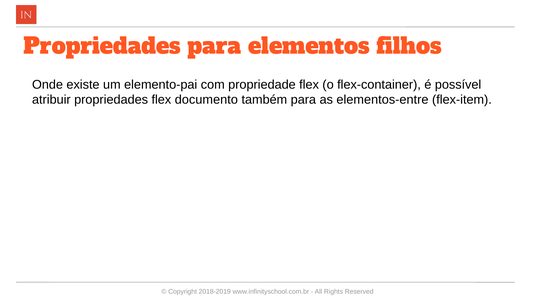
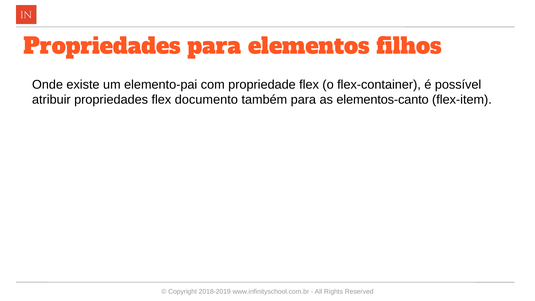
elementos-entre: elementos-entre -> elementos-canto (383, 100)
